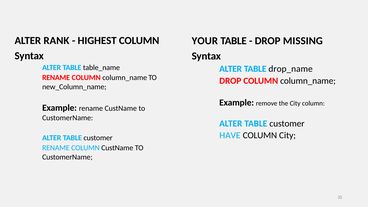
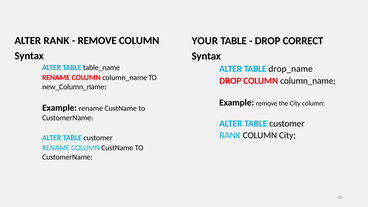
HIGHEST: HIGHEST -> REMOVE (97, 41)
MISSING: MISSING -> CORRECT (303, 41)
HAVE: HAVE -> RANK (230, 135)
